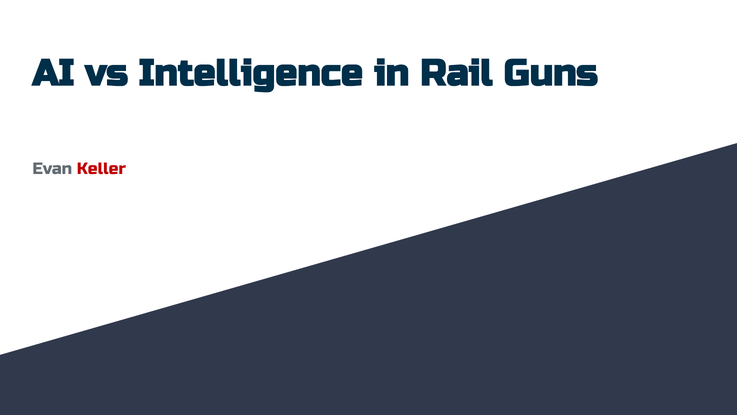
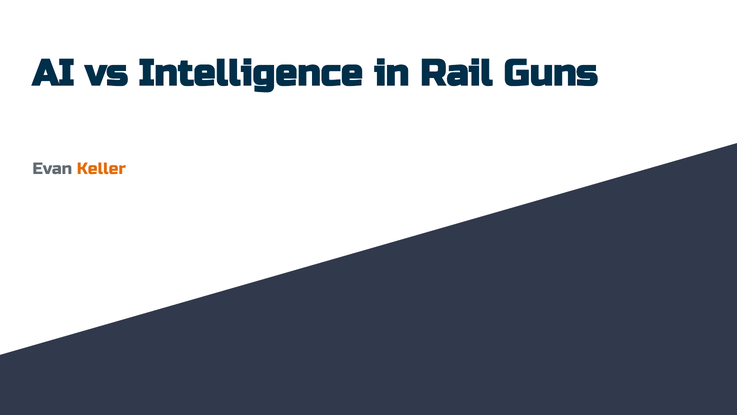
Keller colour: red -> orange (101, 168)
